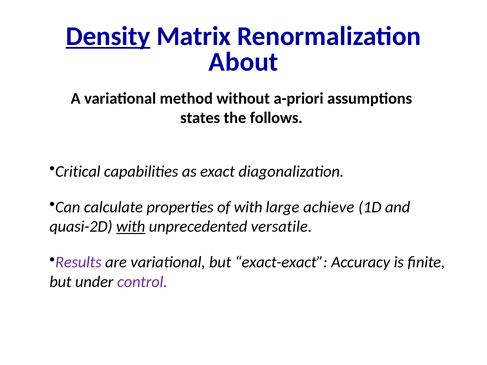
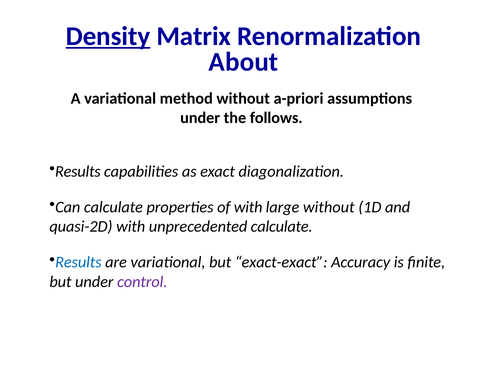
states: states -> under (200, 118)
Critical: Critical -> Results (78, 172)
large achieve: achieve -> without (329, 207)
with underline: present -> none (131, 227)
unprecedented versatile: versatile -> calculate (282, 227)
Results colour: purple -> blue (78, 262)
